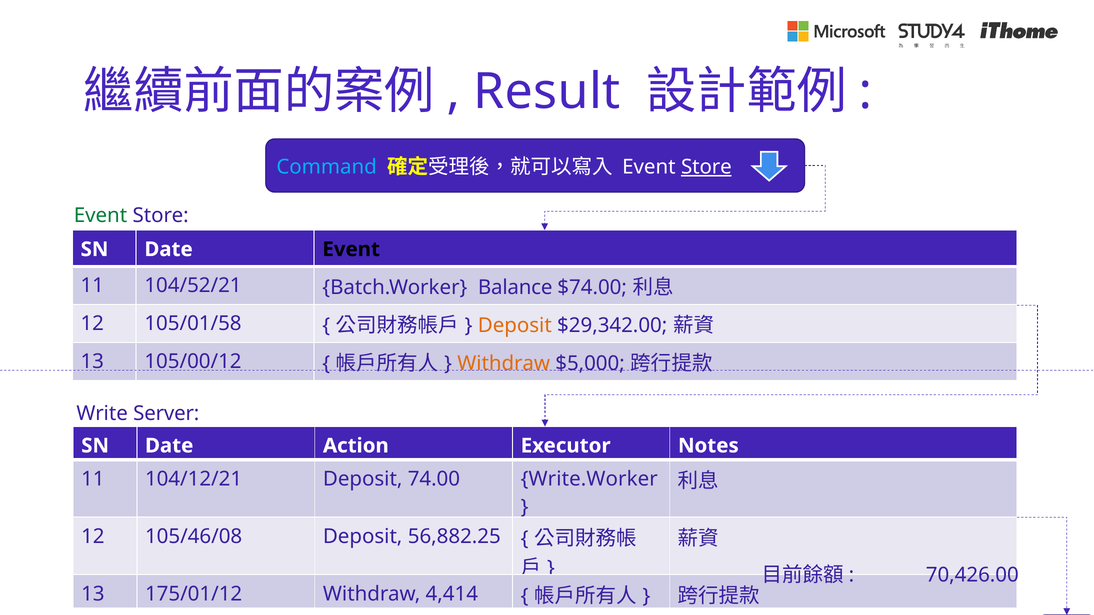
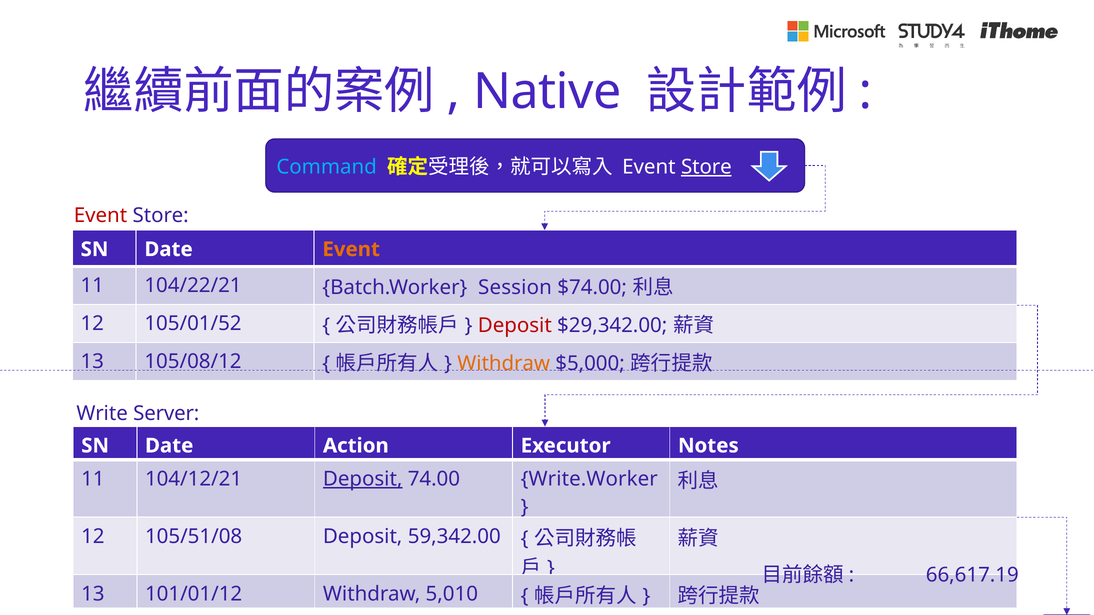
Result: Result -> Native (547, 92)
Event colour: green -> red (100, 216)
Event colour: black -> orange (351, 249)
104/52/21: 104/52/21 -> 104/22/21 (193, 286)
Balance: Balance -> Session (515, 288)
105/01/58: 105/01/58 -> 105/01/52 (193, 324)
Deposit colour: orange -> red (515, 326)
105/00/12: 105/00/12 -> 105/08/12 (193, 362)
Deposit underline: none -> present (363, 479)
105/46/08: 105/46/08 -> 105/51/08 (194, 537)
56,882.25: 56,882.25 -> 59,342.00 (454, 537)
70,426.00: 70,426.00 -> 66,617.19 (972, 575)
175/01/12: 175/01/12 -> 101/01/12 (194, 594)
4,414: 4,414 -> 5,010 (452, 594)
